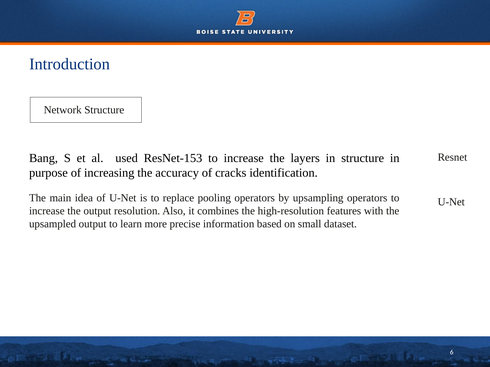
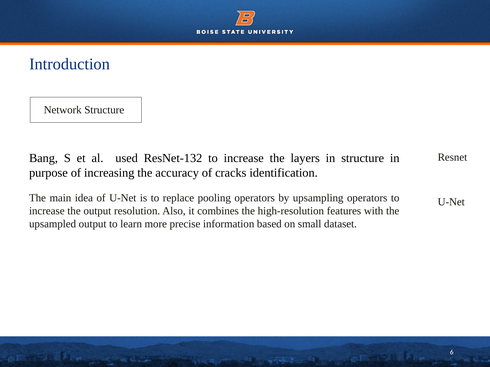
ResNet-153: ResNet-153 -> ResNet-132 (173, 158)
